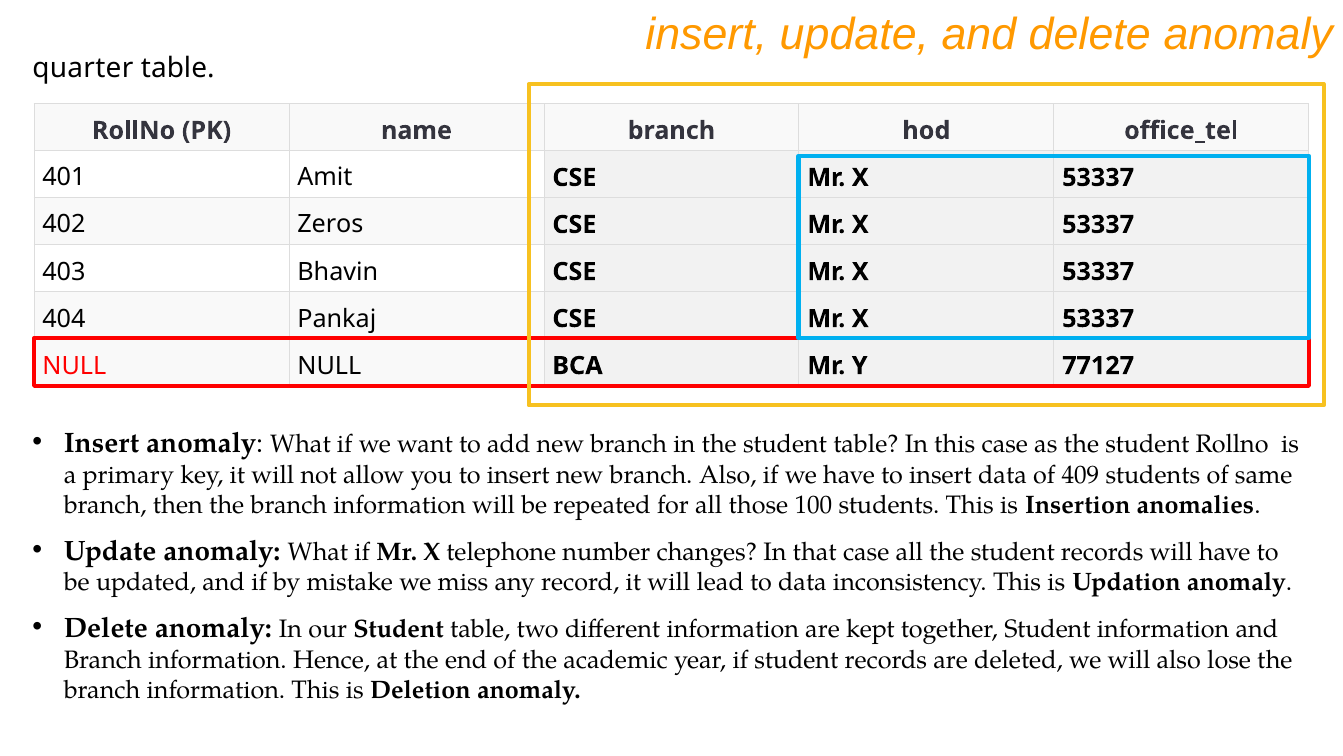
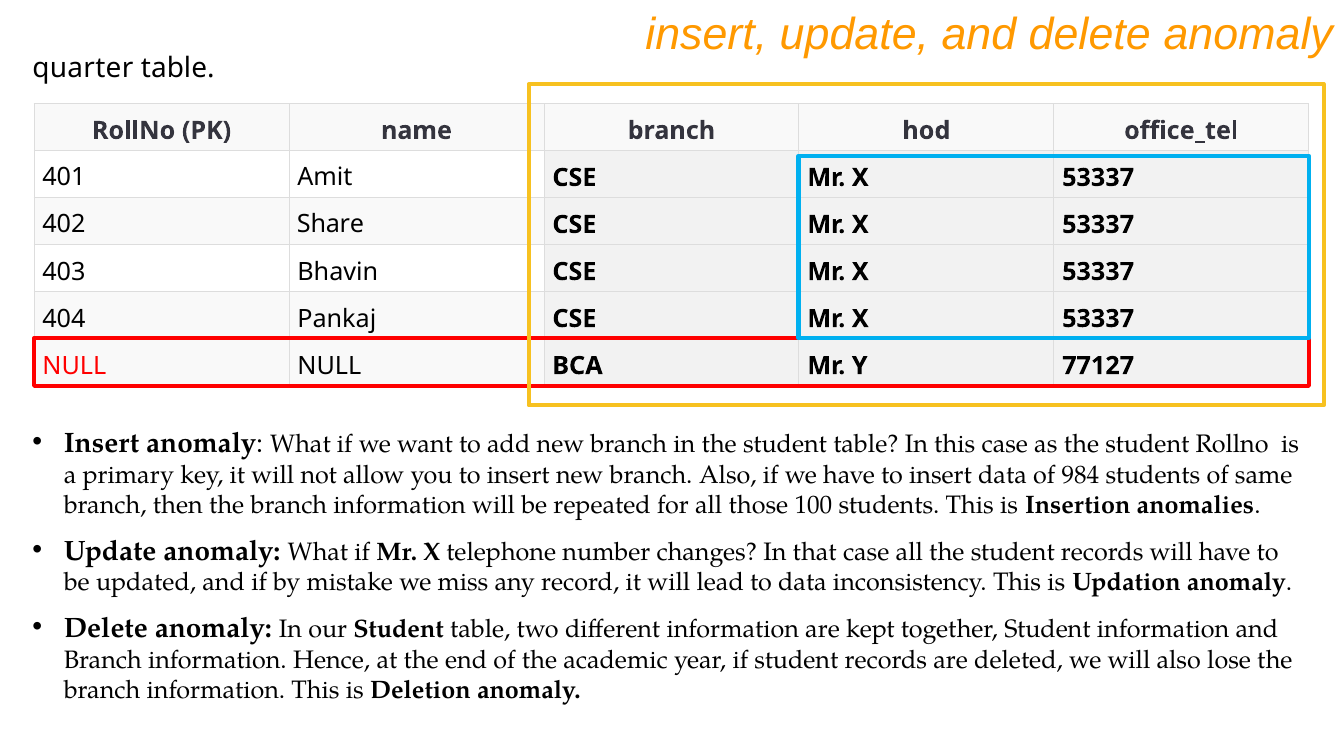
Zeros: Zeros -> Share (330, 225)
409: 409 -> 984 (1080, 475)
